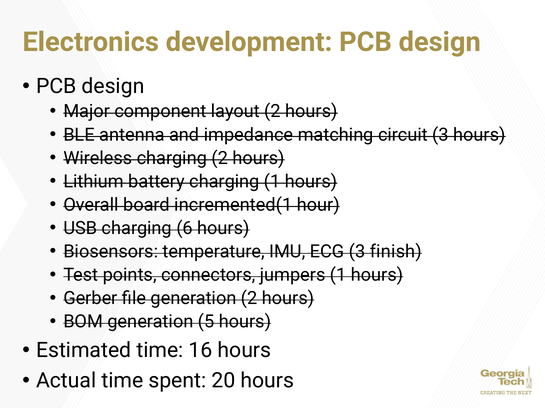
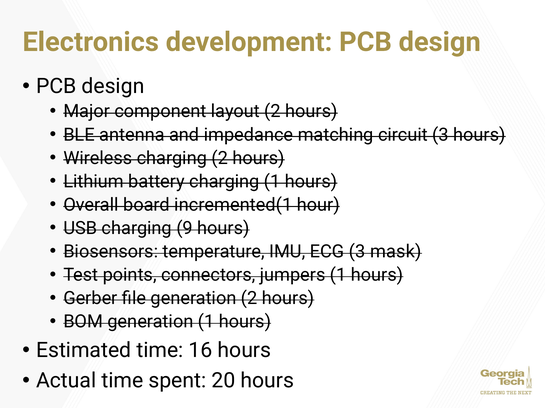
6: 6 -> 9 (185, 228)
finish: finish -> mask (396, 252)
generation 5: 5 -> 1 (206, 322)
